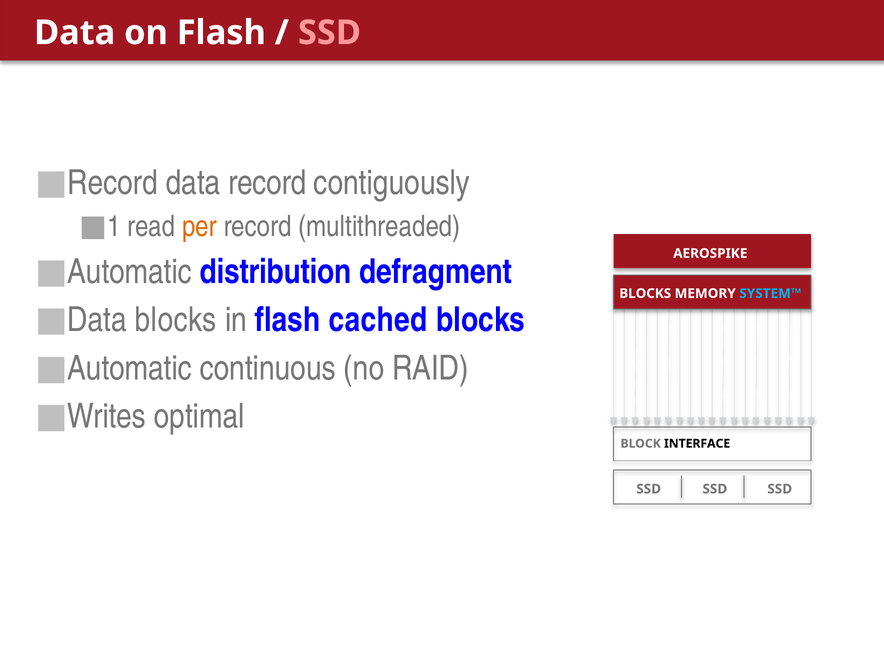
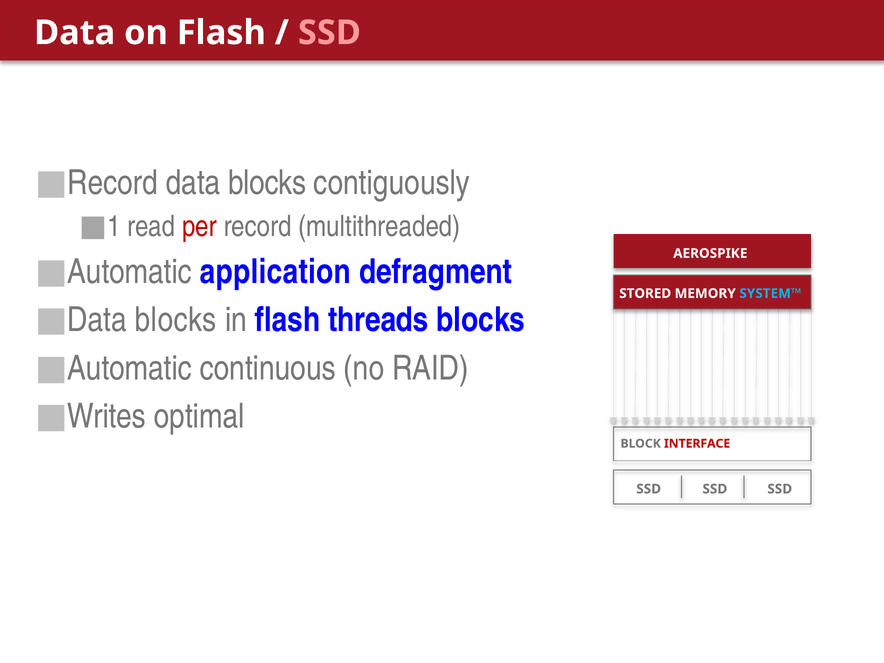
data record: record -> blocks (267, 183)
per colour: orange -> red (200, 227)
distribution: distribution -> application (275, 272)
BLOCKS: BLOCKS -> STORED (645, 293)
cached: cached -> threads (378, 320)
INTERFACE colour: black -> red (697, 444)
